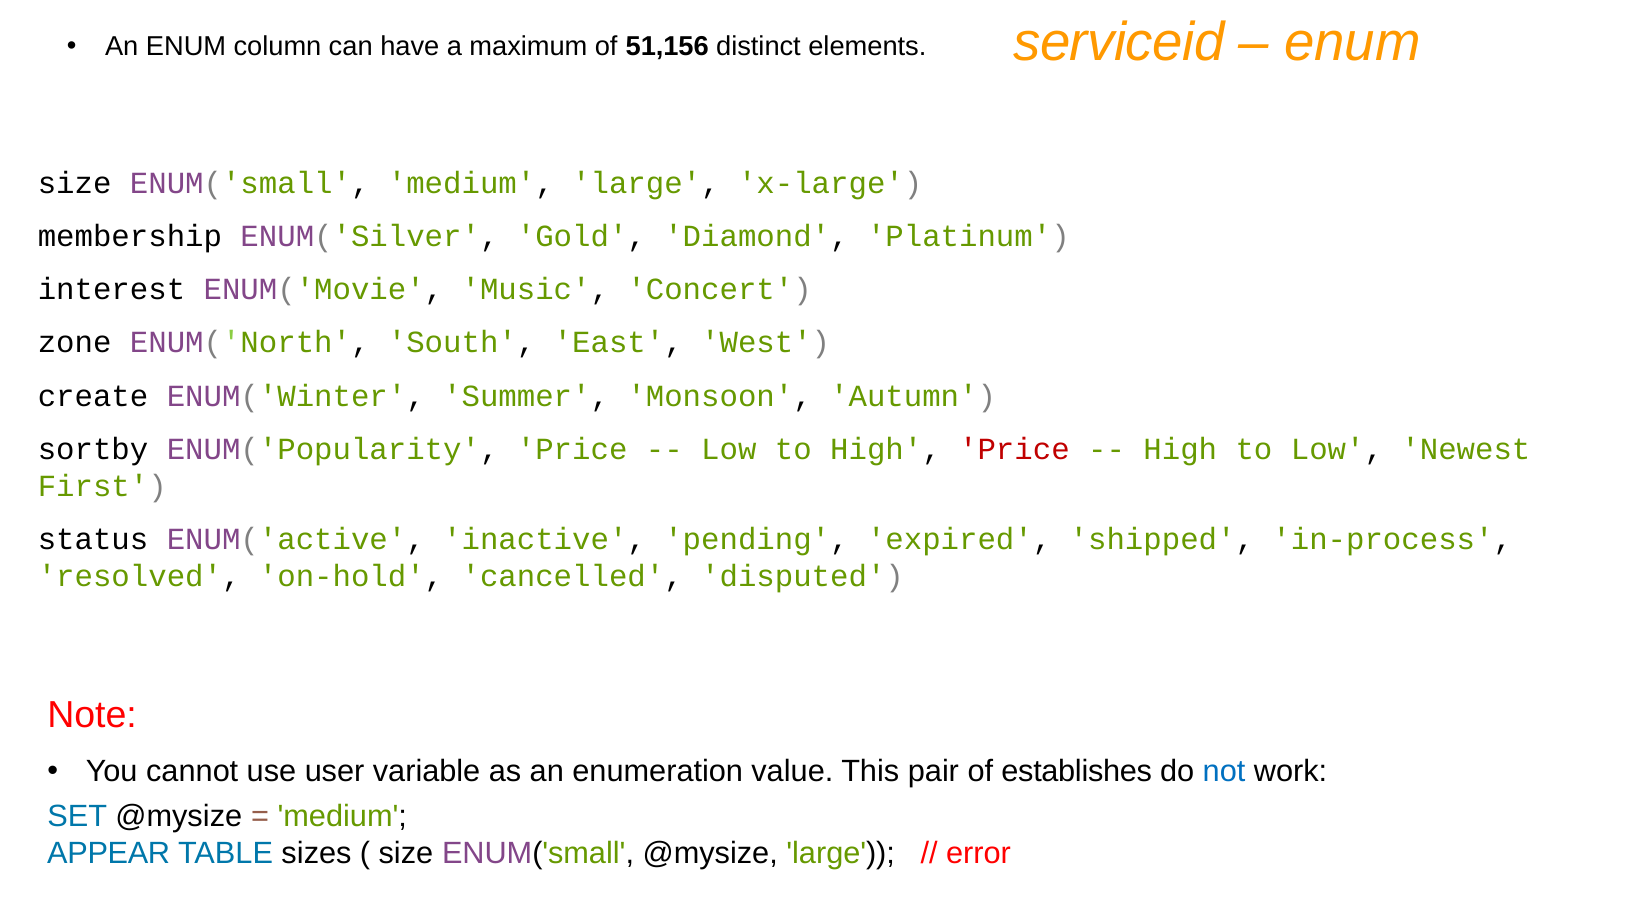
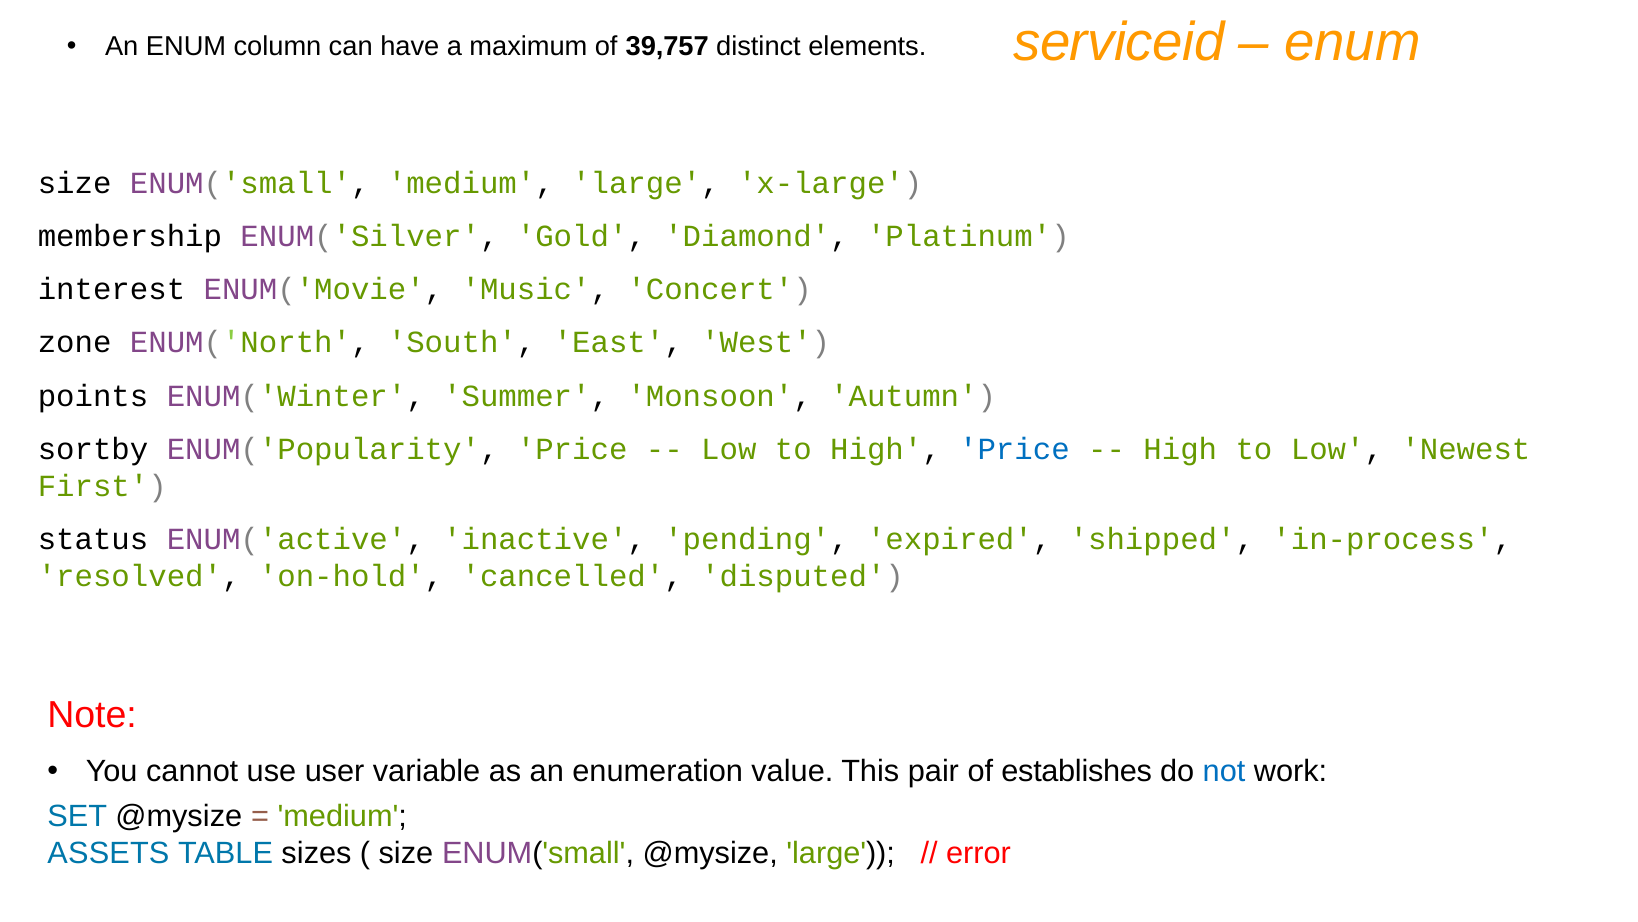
51,156: 51,156 -> 39,757 (667, 47)
create: create -> points (93, 396)
Price colour: red -> blue (1014, 449)
APPEAR: APPEAR -> ASSETS (108, 853)
